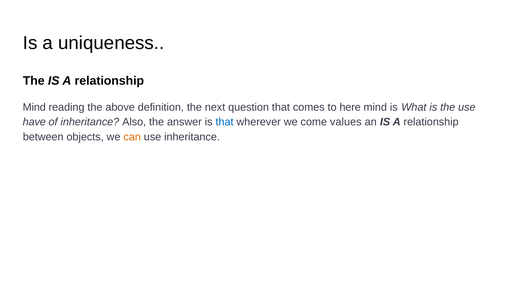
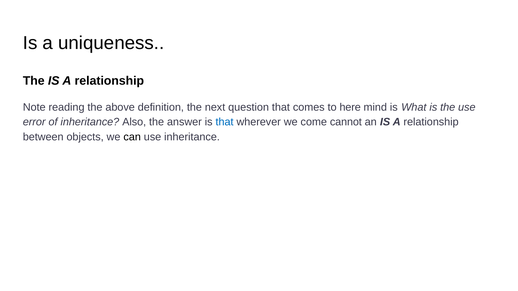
Mind: Mind -> Note (34, 107)
have: have -> error (34, 122)
values: values -> cannot (346, 122)
can colour: orange -> black (132, 137)
